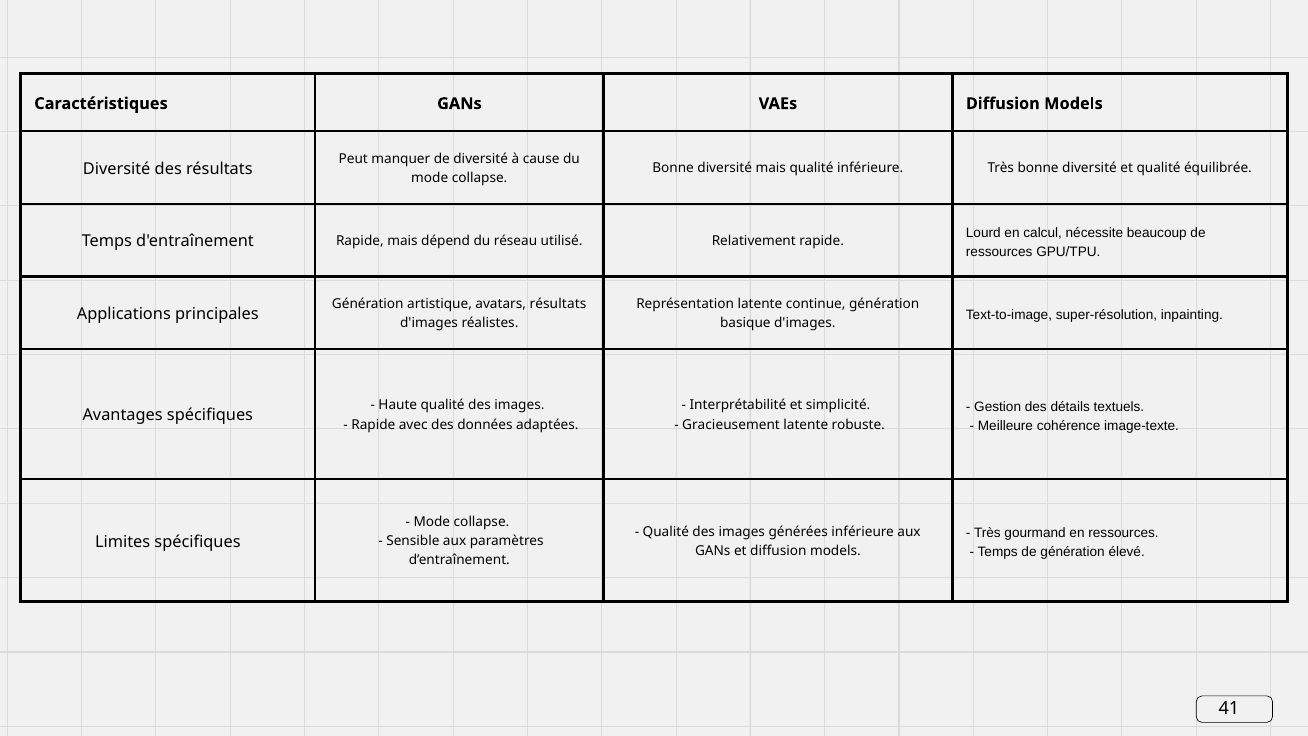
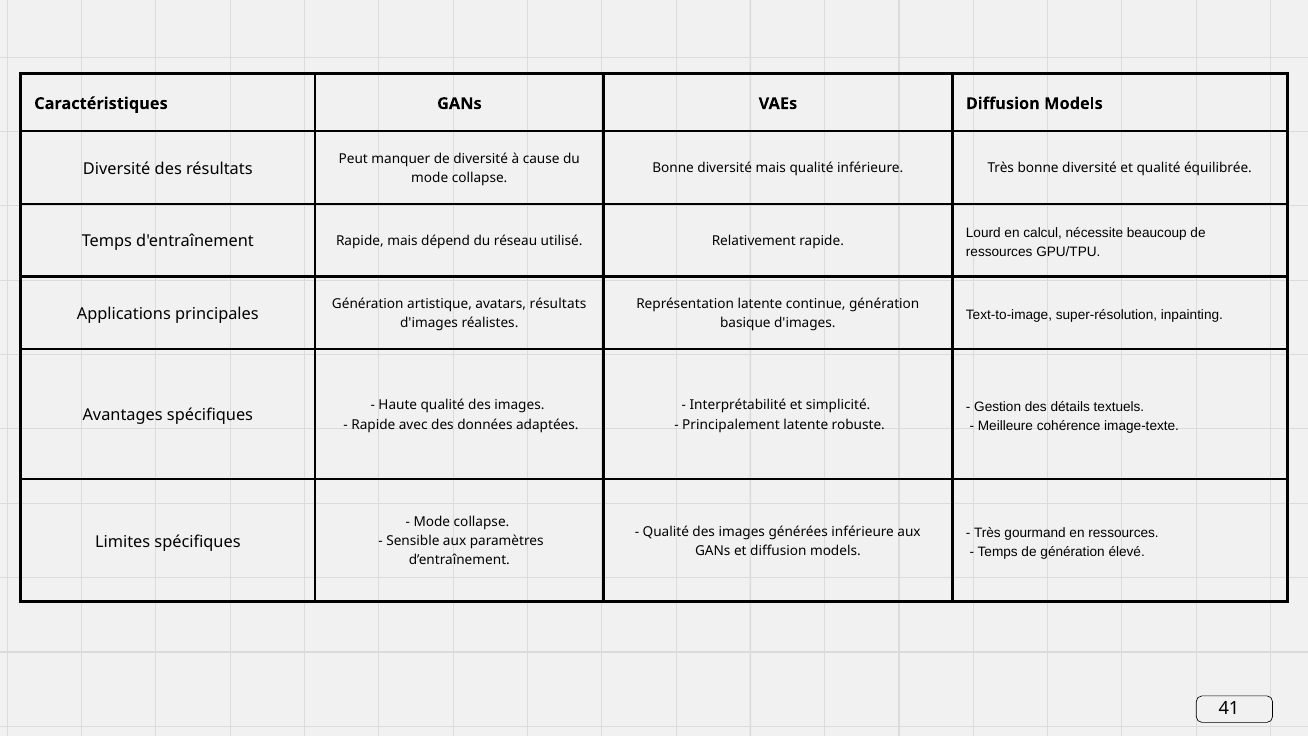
Gracieusement: Gracieusement -> Principalement (731, 424)
